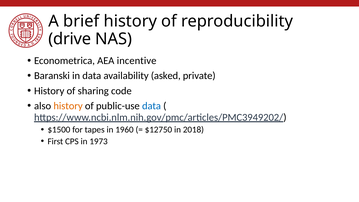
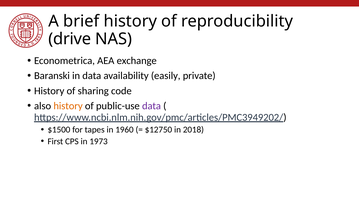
incentive: incentive -> exchange (137, 61)
asked: asked -> easily (166, 76)
data colour: blue -> purple (151, 106)
